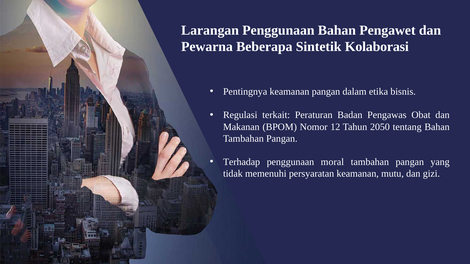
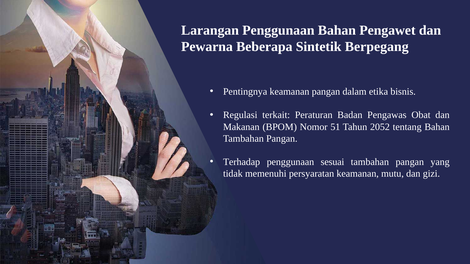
Kolaborasi: Kolaborasi -> Berpegang (377, 47)
12: 12 -> 51 (335, 127)
2050: 2050 -> 2052 (380, 127)
moral: moral -> sesuai (332, 162)
